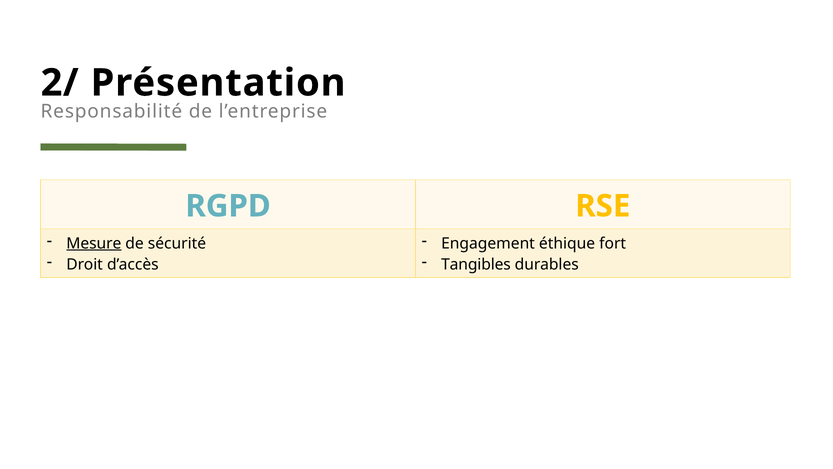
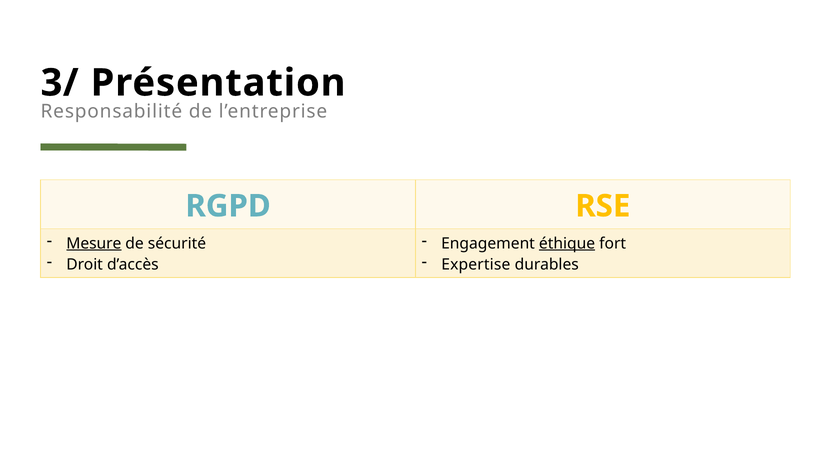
2/: 2/ -> 3/ (60, 83)
éthique underline: none -> present (567, 243)
Tangibles: Tangibles -> Expertise (476, 264)
